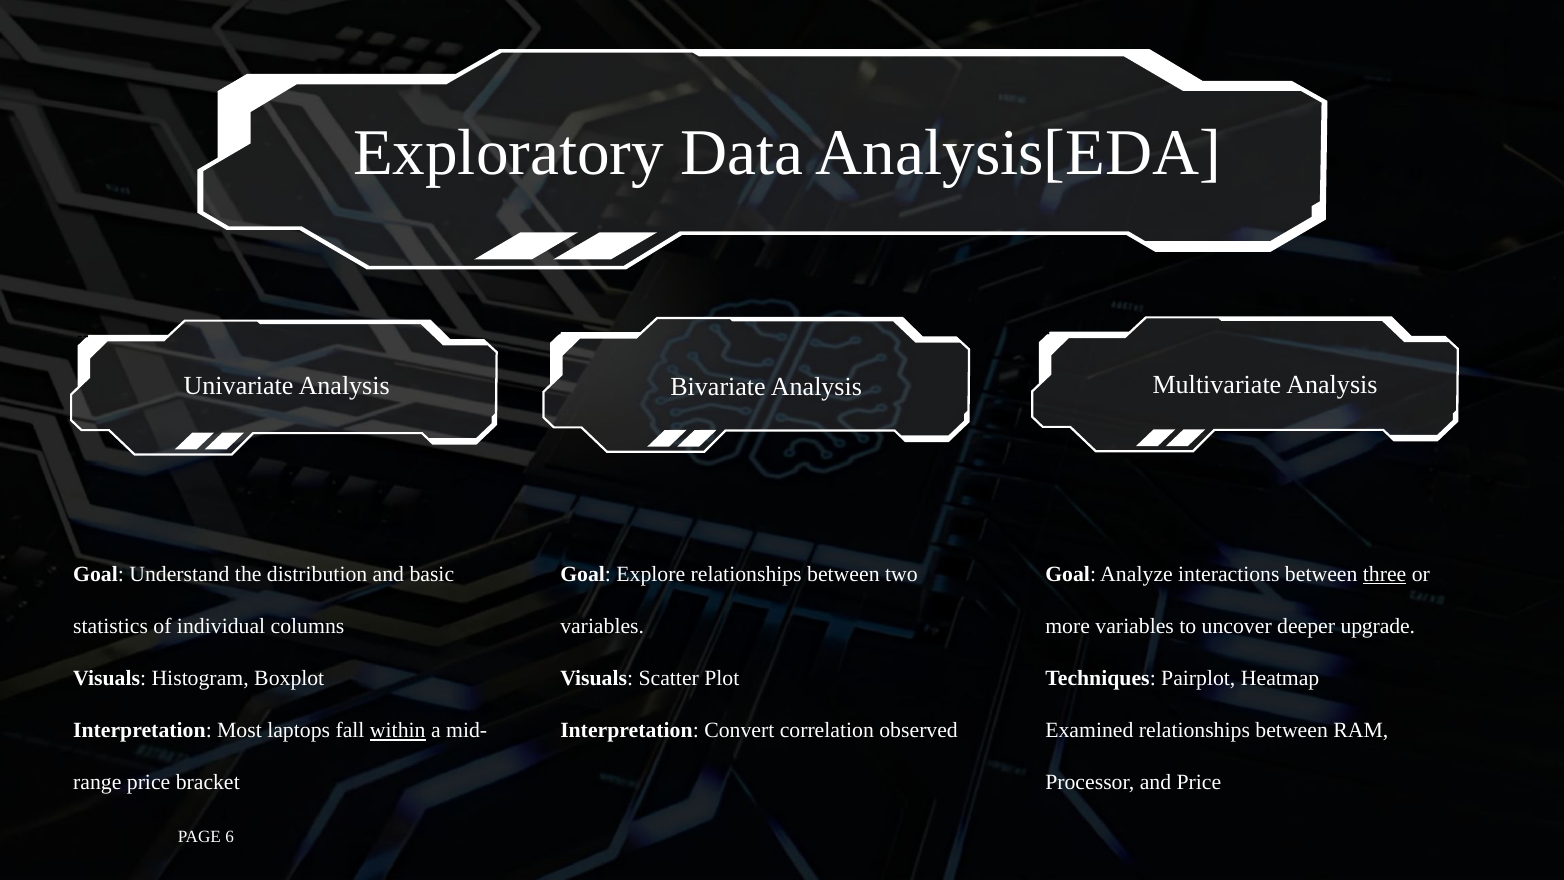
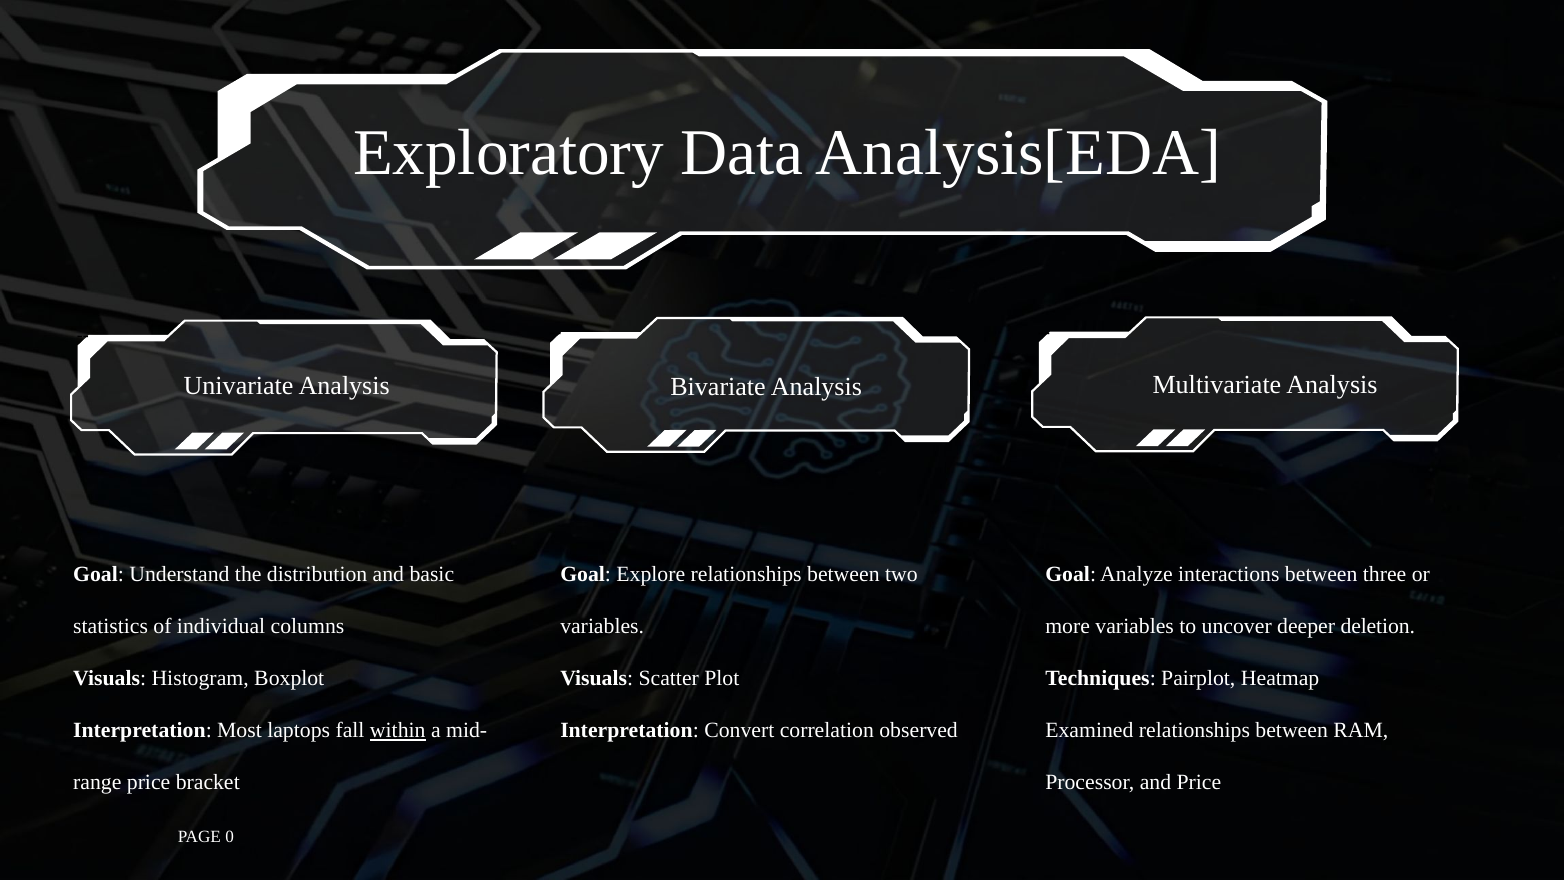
three underline: present -> none (1385, 574)
upgrade: upgrade -> deletion (1378, 626)
6: 6 -> 0 (230, 837)
